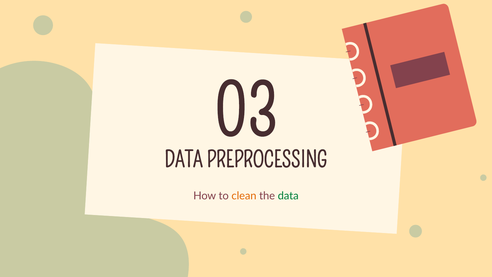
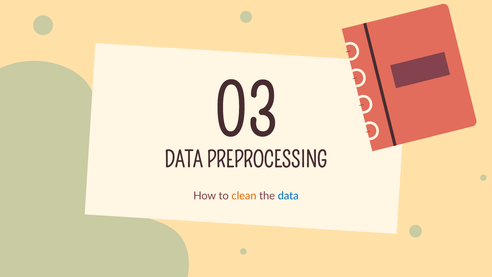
data colour: green -> blue (288, 196)
